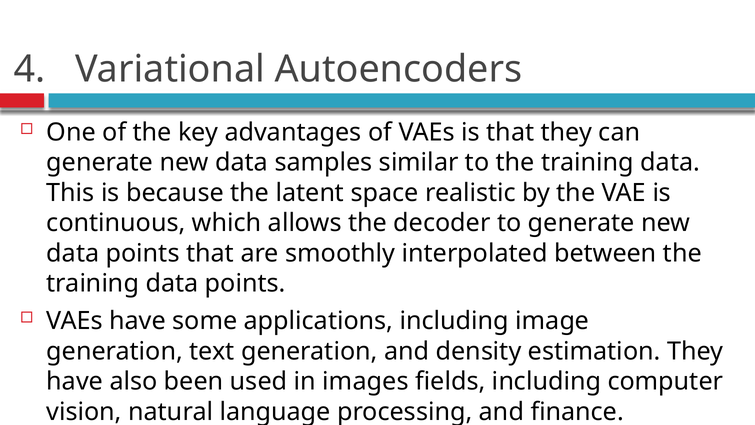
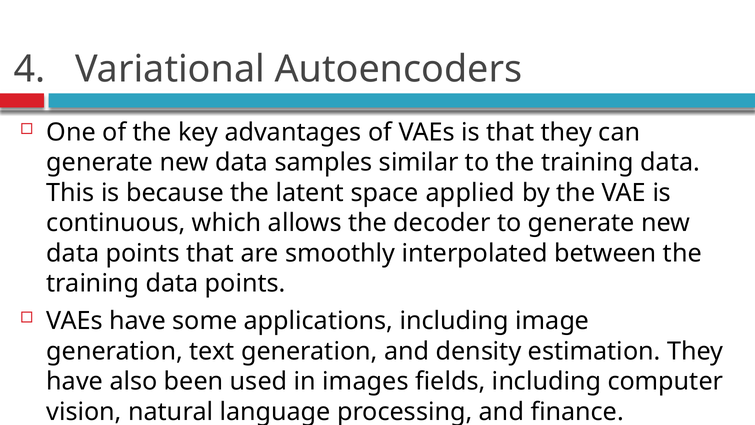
realistic: realistic -> applied (470, 193)
